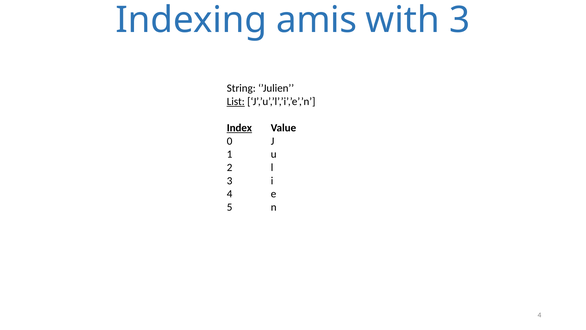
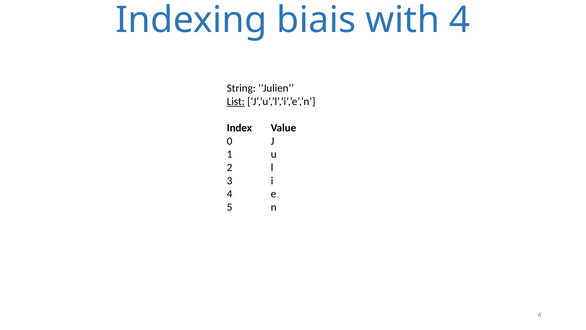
amis: amis -> biais (316, 20)
with 3: 3 -> 4 (460, 20)
Index underline: present -> none (239, 128)
